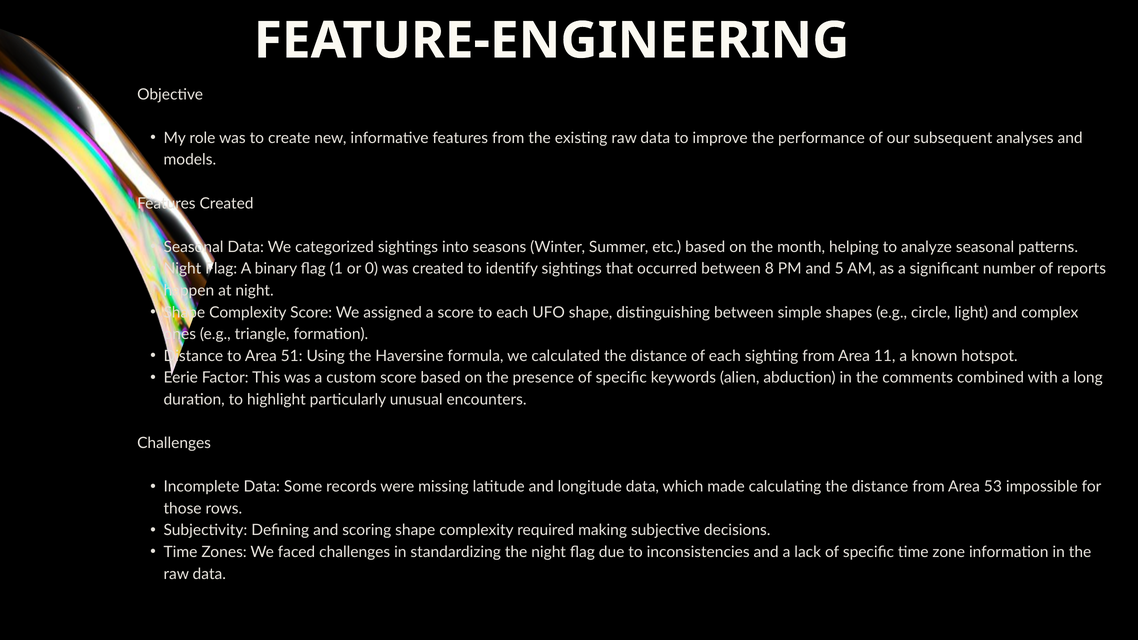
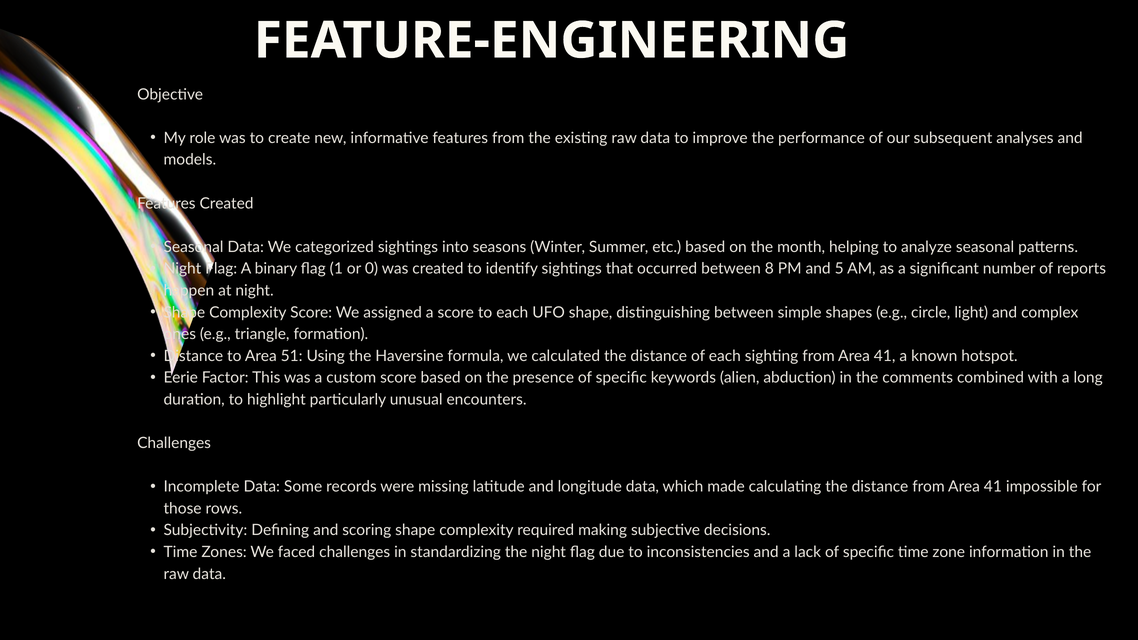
sighting from Area 11: 11 -> 41 (885, 356)
distance from Area 53: 53 -> 41 (993, 487)
